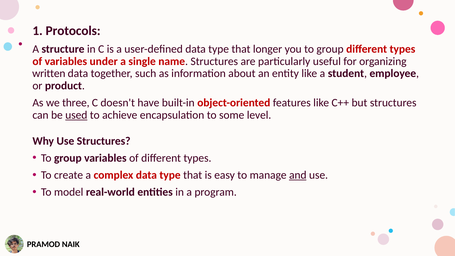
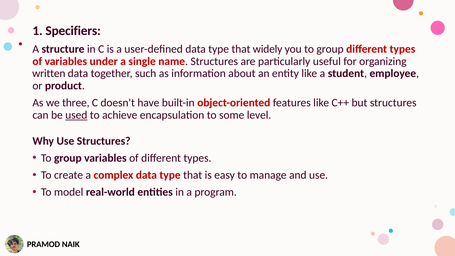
Protocols: Protocols -> Specifiers (73, 31)
longer: longer -> widely (268, 49)
and underline: present -> none (298, 175)
